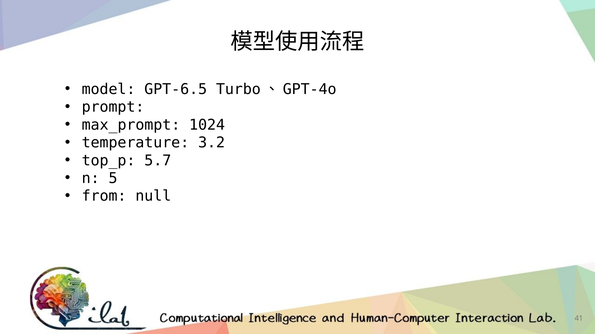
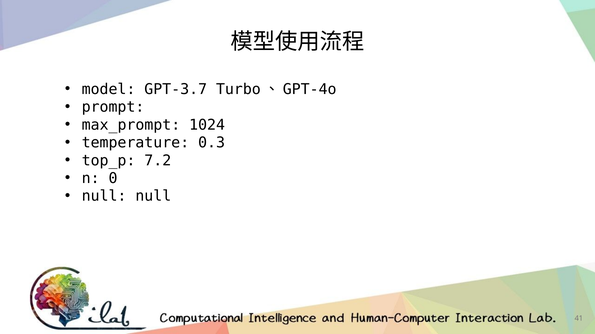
GPT-6.5: GPT-6.5 -> GPT-3.7 (176, 89)
3.2: 3.2 -> 0.3 (212, 143)
5.7: 5.7 -> 7.2 (158, 161)
5: 5 -> 0 (113, 179)
from: from -> null (104, 196)
